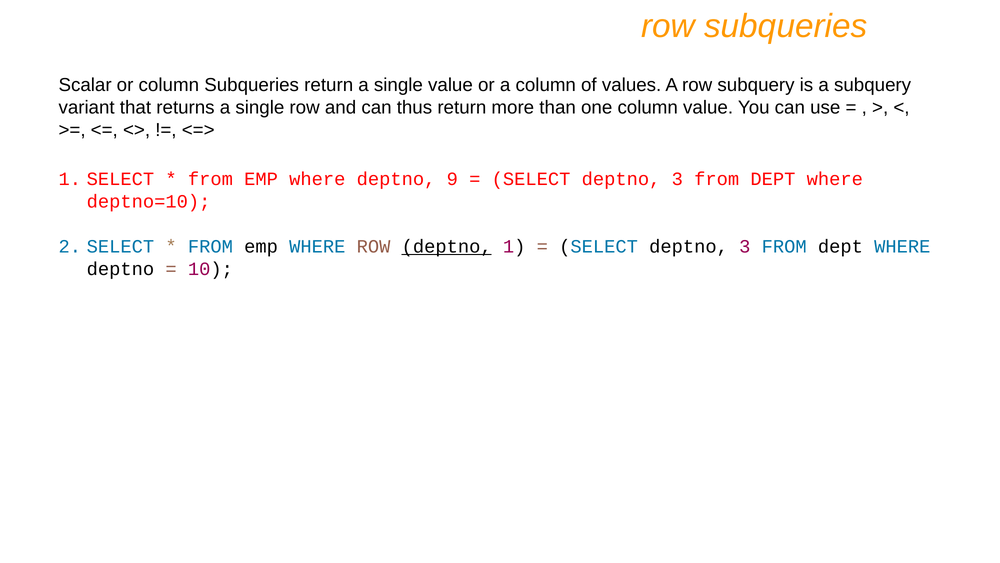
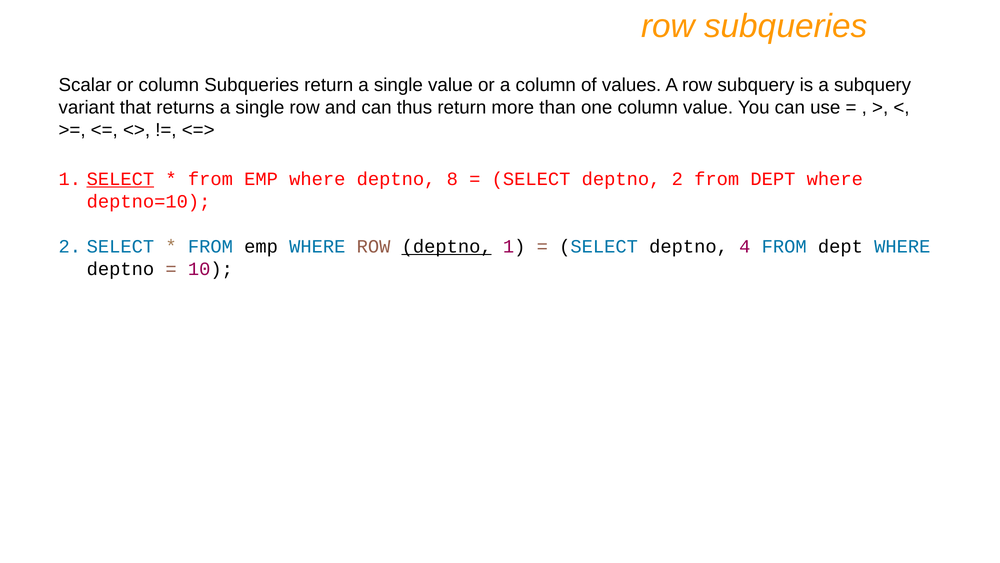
SELECT underline: none -> present (120, 179)
9: 9 -> 8 (452, 179)
3: 3 -> 2 (677, 179)
3: 3 -> 4 (745, 246)
